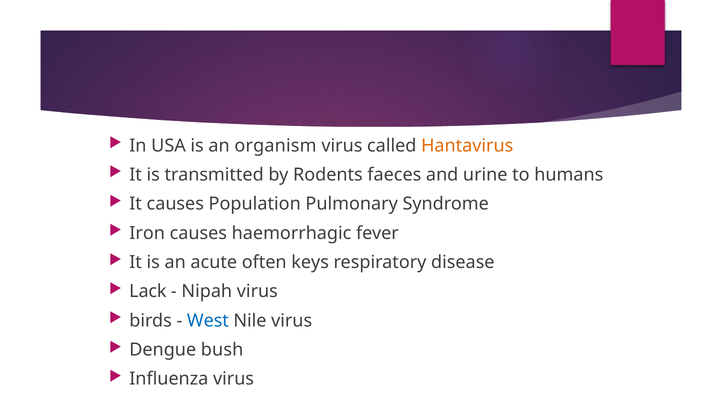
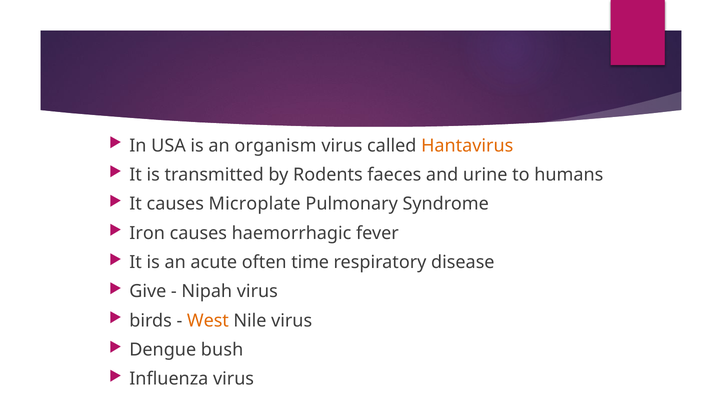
Population: Population -> Microplate (255, 204)
keys: keys -> time (310, 262)
Lack: Lack -> Give (148, 291)
West colour: blue -> orange (208, 320)
